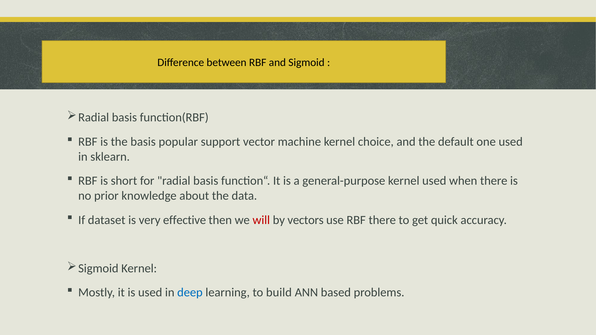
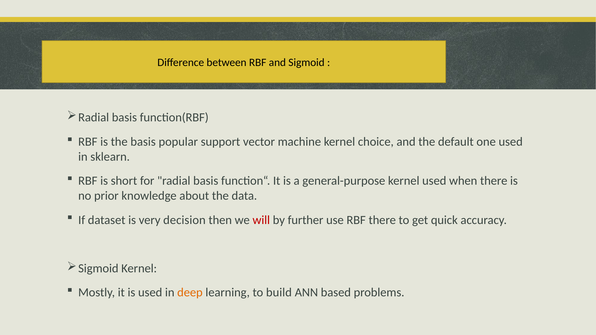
effective: effective -> decision (184, 220)
vectors: vectors -> further (306, 220)
deep colour: blue -> orange (190, 293)
